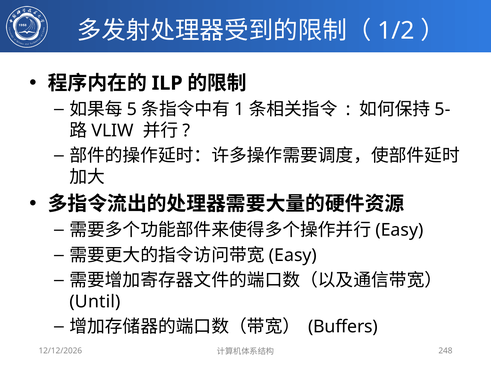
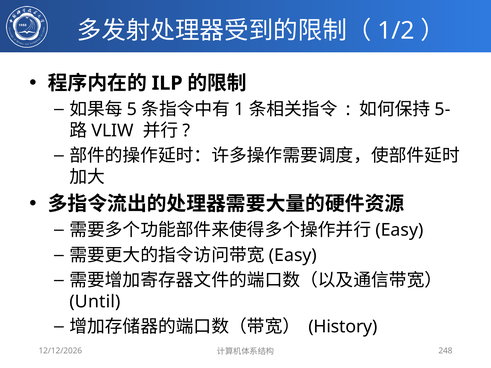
Buffers: Buffers -> History (343, 327)
